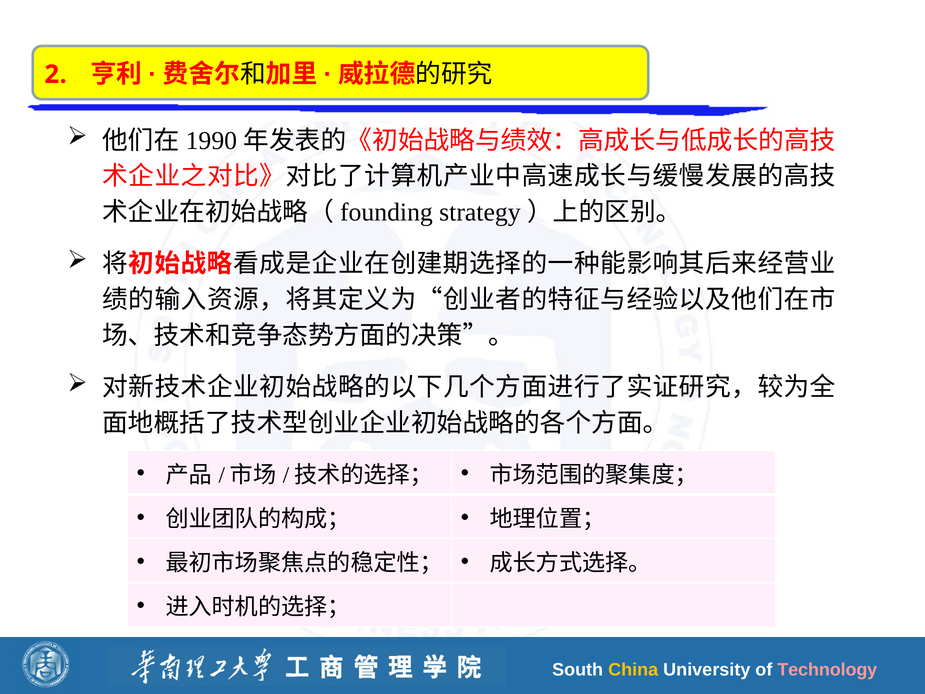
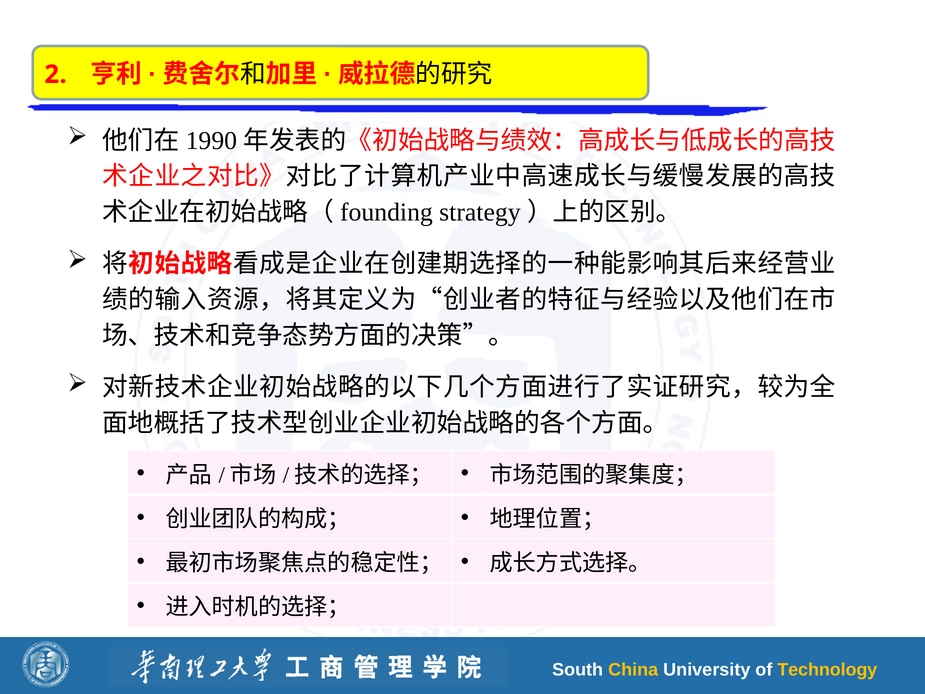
Technology colour: pink -> yellow (827, 669)
